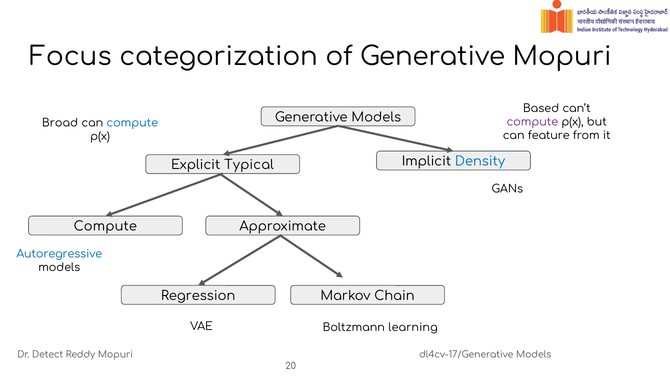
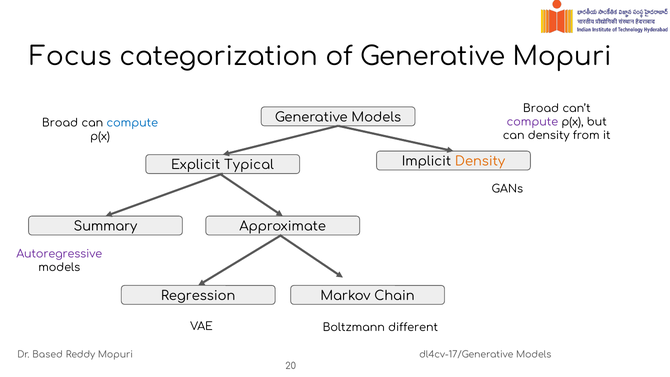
Based: Based -> Broad (541, 108)
can feature: feature -> density (549, 135)
Density colour: blue -> orange (480, 161)
Compute: Compute -> Summary (105, 226)
Autoregressive colour: blue -> purple (59, 254)
learning: learning -> different (413, 327)
Detect: Detect -> Based (48, 355)
